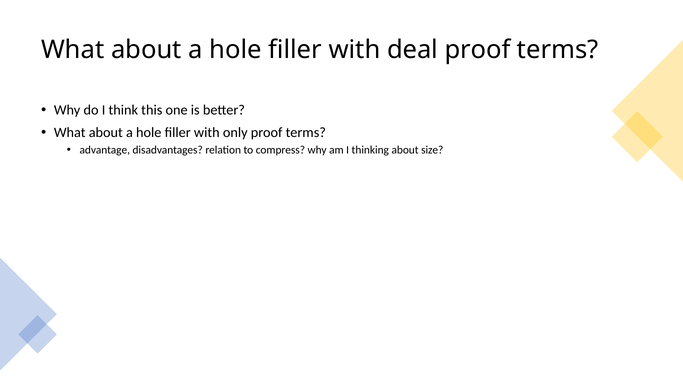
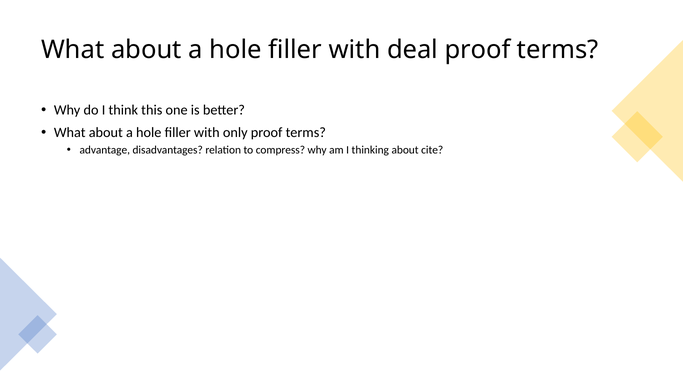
size: size -> cite (432, 150)
